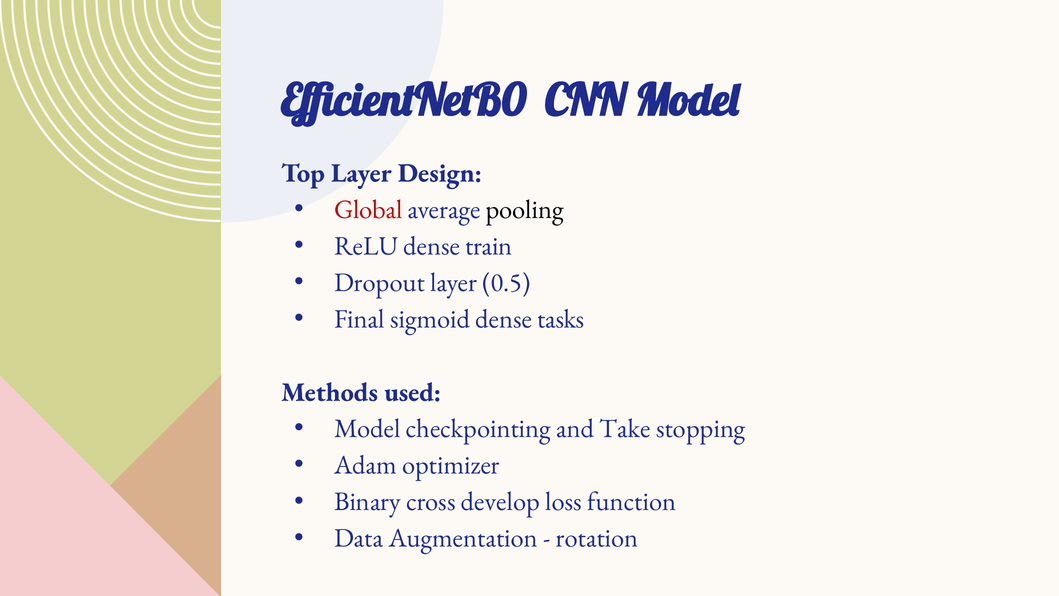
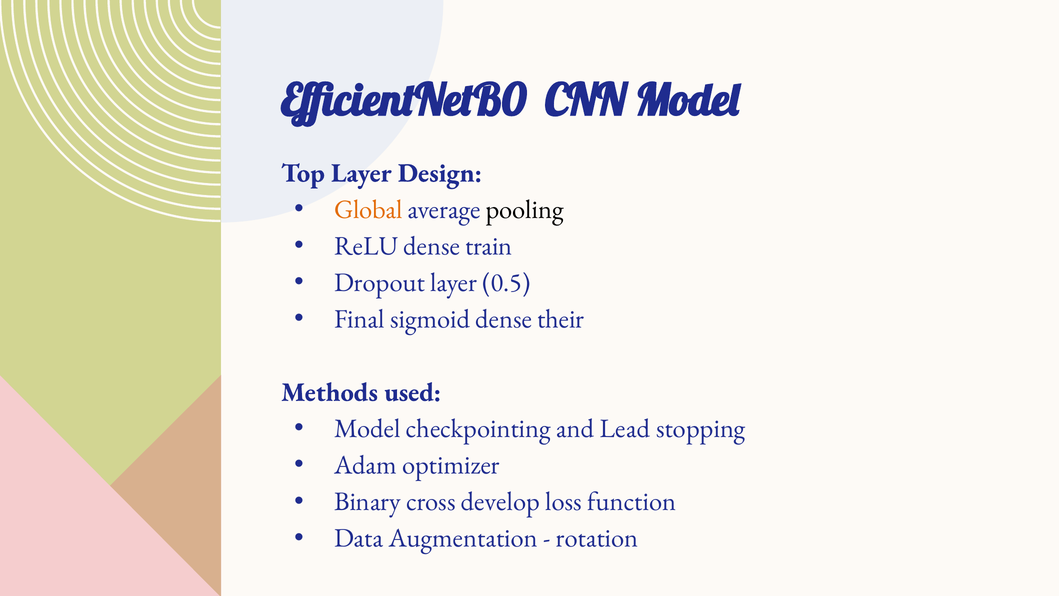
Global colour: red -> orange (368, 209)
tasks: tasks -> their (561, 319)
Take: Take -> Lead (625, 428)
